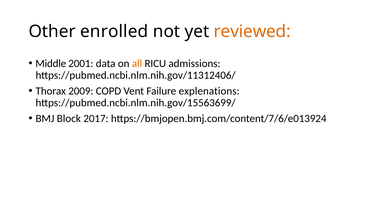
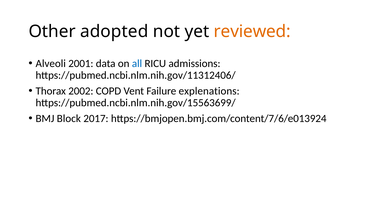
enrolled: enrolled -> adopted (114, 32)
Middle: Middle -> Alveoli (51, 63)
all colour: orange -> blue (137, 63)
2009: 2009 -> 2002 (81, 91)
